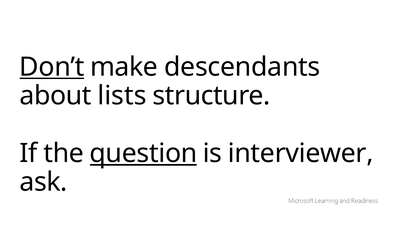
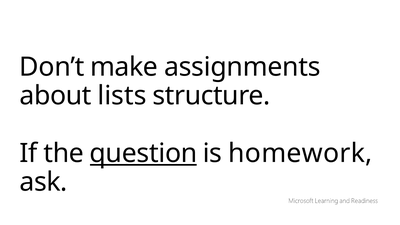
Don’t underline: present -> none (52, 67)
descendants: descendants -> assignments (242, 67)
interviewer: interviewer -> homework (300, 153)
